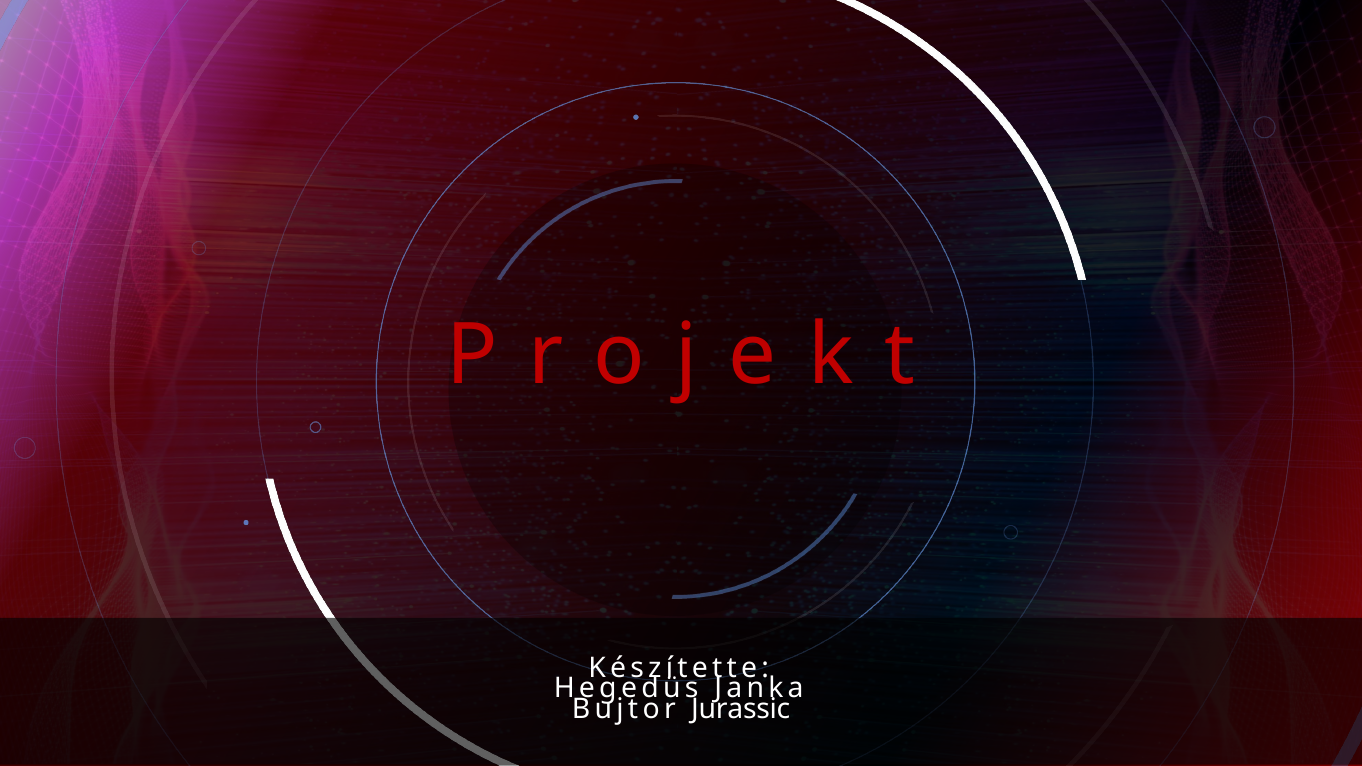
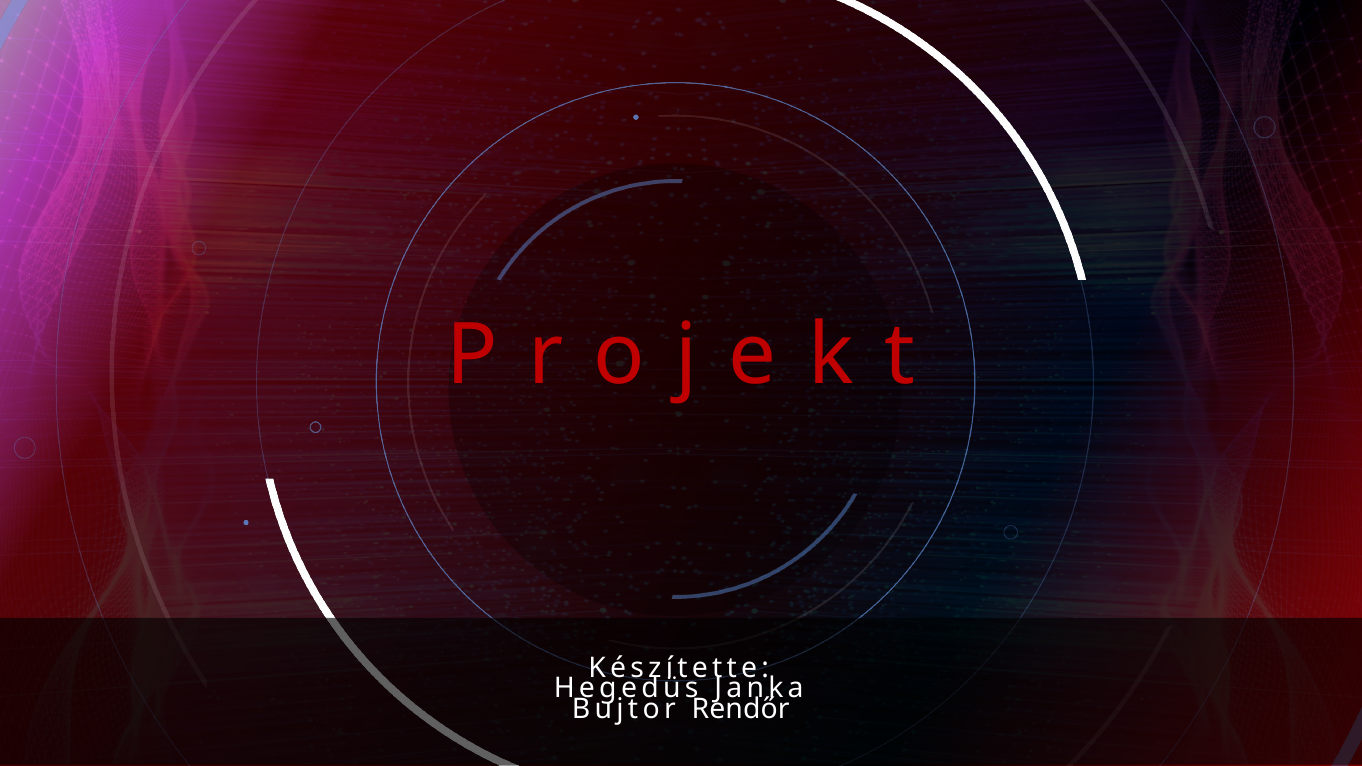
Jurassic: Jurassic -> Rendőr (741, 709)
